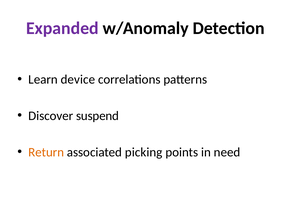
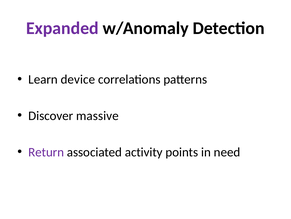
suspend: suspend -> massive (97, 115)
Return colour: orange -> purple (46, 152)
picking: picking -> activity (144, 152)
